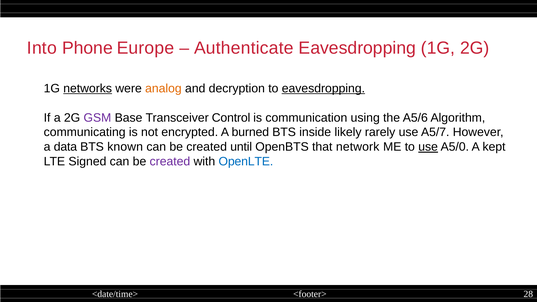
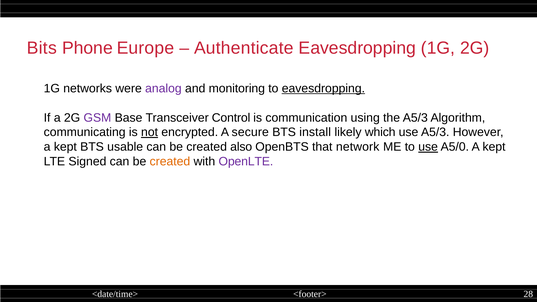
Into: Into -> Bits (42, 48)
networks underline: present -> none (88, 88)
analog colour: orange -> purple (163, 88)
decryption: decryption -> monitoring (237, 88)
the A5/6: A5/6 -> A5/3 (415, 118)
not underline: none -> present (150, 132)
burned: burned -> secure (250, 132)
inside: inside -> install (315, 132)
rarely: rarely -> which (380, 132)
use A5/7: A5/7 -> A5/3 (435, 132)
data: data -> kept (65, 147)
known: known -> usable (125, 147)
until: until -> also (241, 147)
created colour: purple -> orange (170, 162)
OpenLTE colour: blue -> purple (246, 162)
